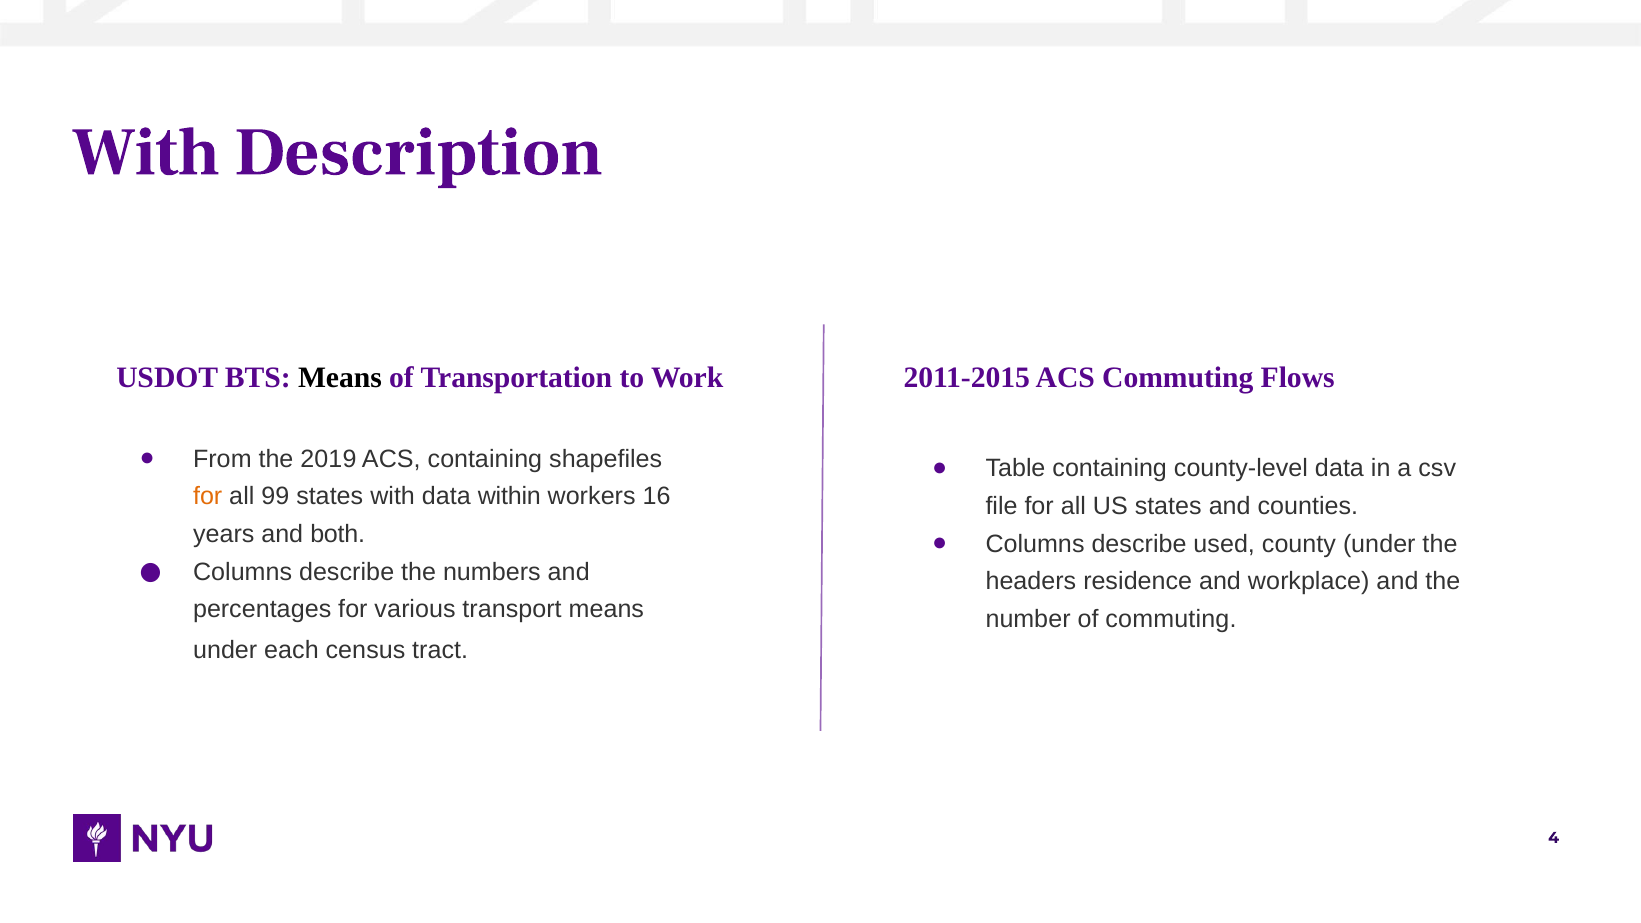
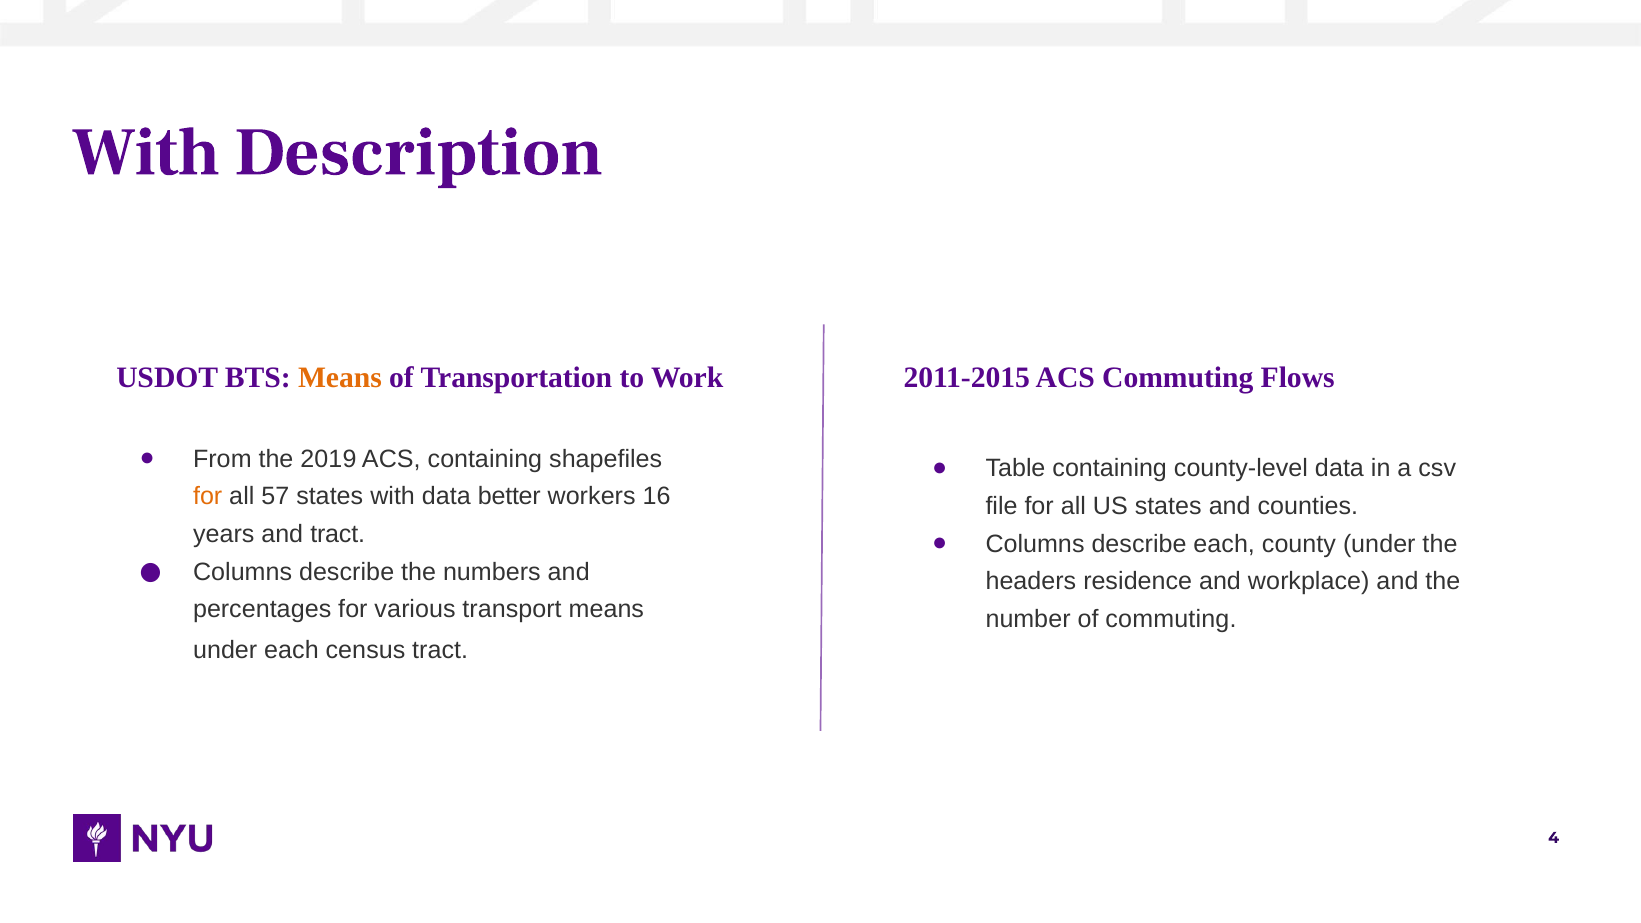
Means colour: black -> orange (340, 377)
99: 99 -> 57 (275, 497)
within: within -> better (509, 497)
and both: both -> tract (338, 534)
describe used: used -> each (1224, 544)
